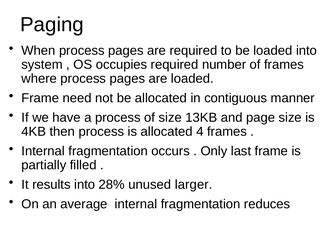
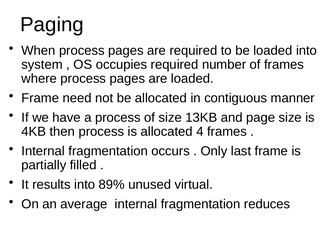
28%: 28% -> 89% (112, 185)
larger: larger -> virtual (194, 185)
